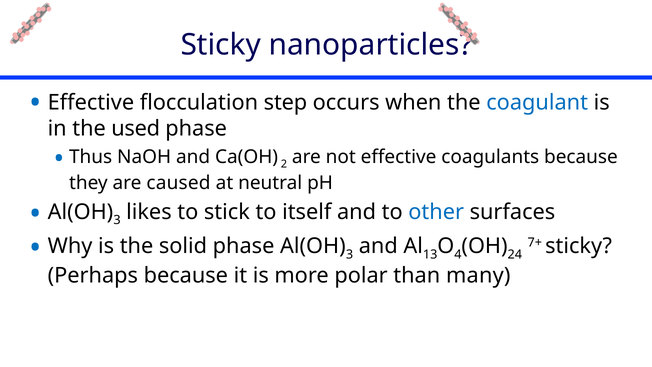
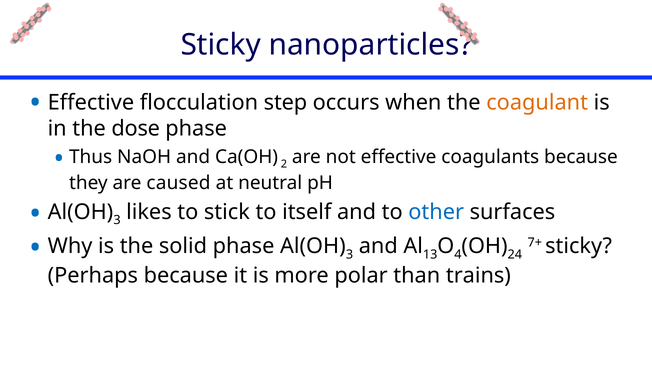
coagulant colour: blue -> orange (537, 103)
used: used -> dose (136, 129)
many: many -> trains (478, 275)
